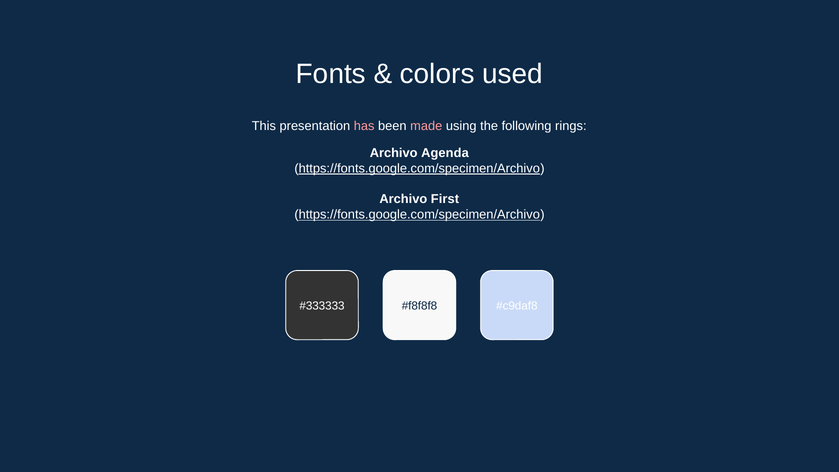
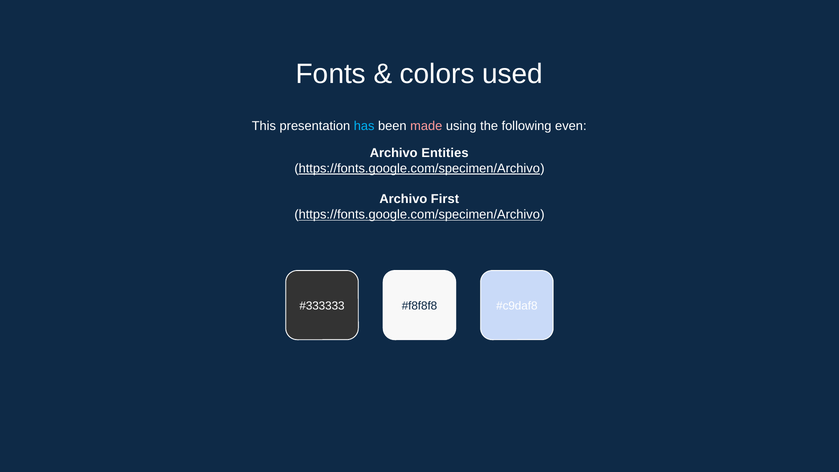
has colour: pink -> light blue (364, 126)
rings: rings -> even (571, 126)
Agenda: Agenda -> Entities (445, 153)
